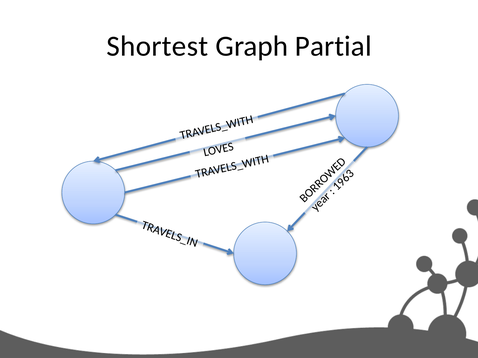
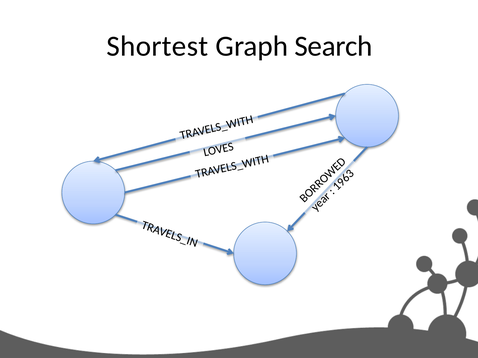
Partial: Partial -> Search (333, 46)
